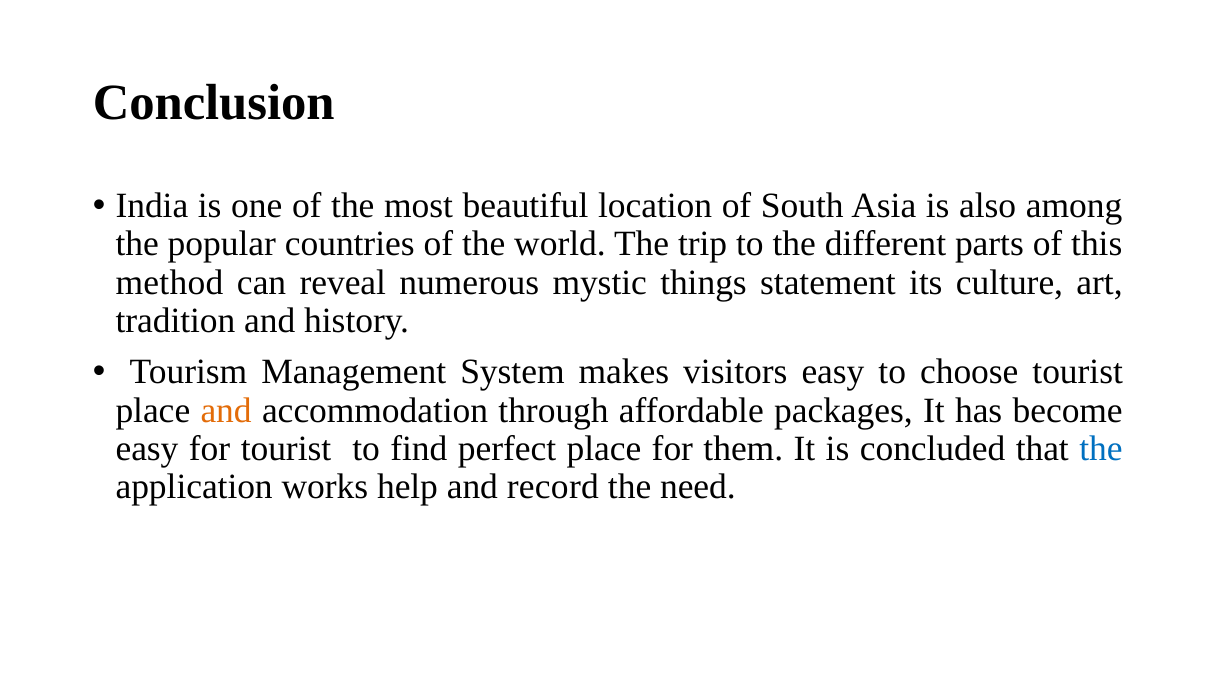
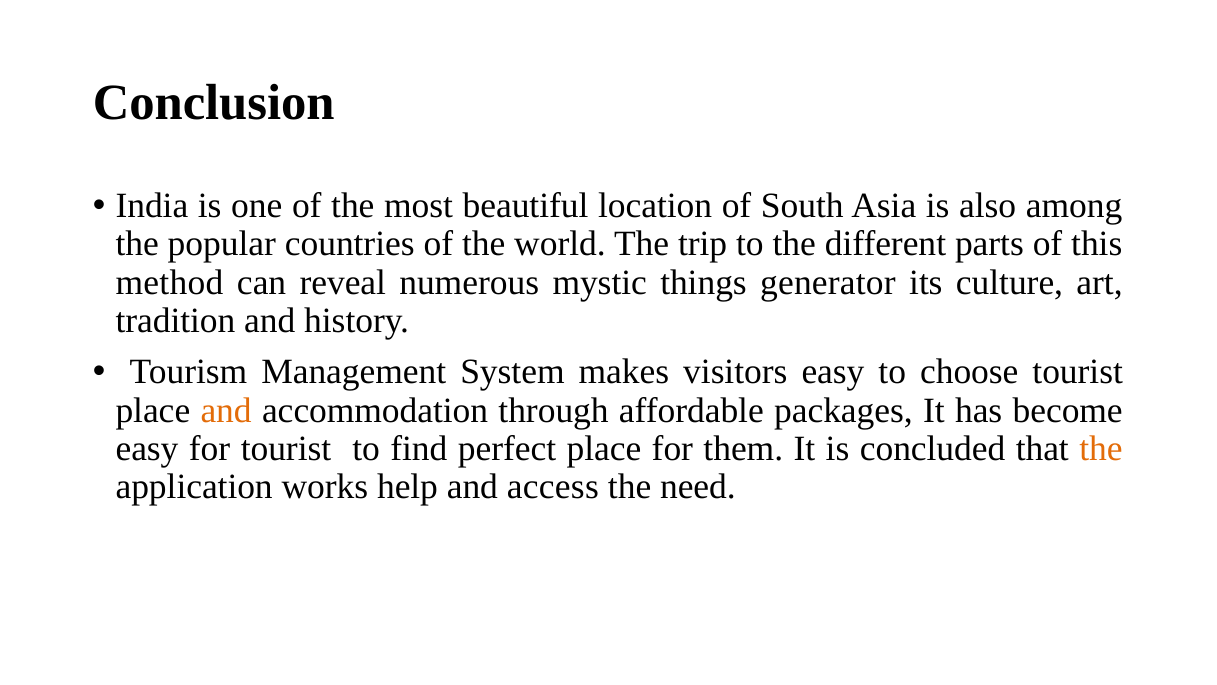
statement: statement -> generator (828, 282)
the colour: blue -> orange (1101, 448)
record: record -> access (553, 487)
